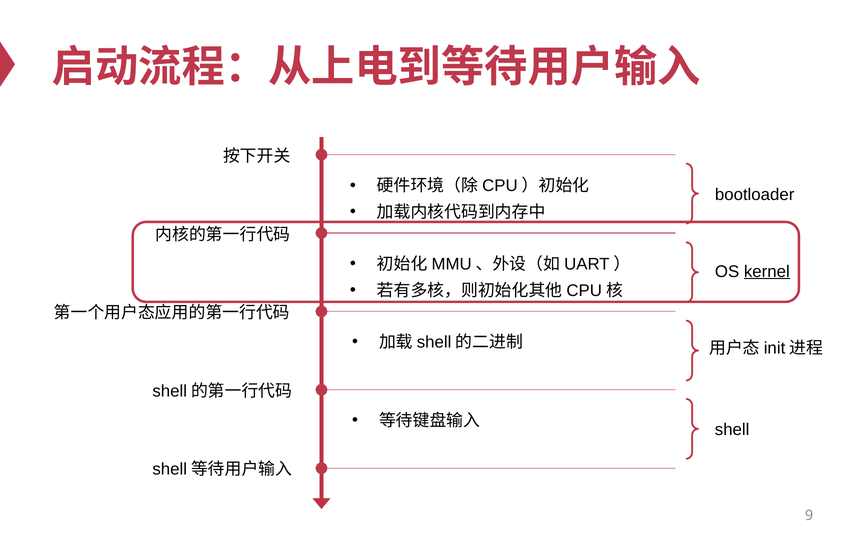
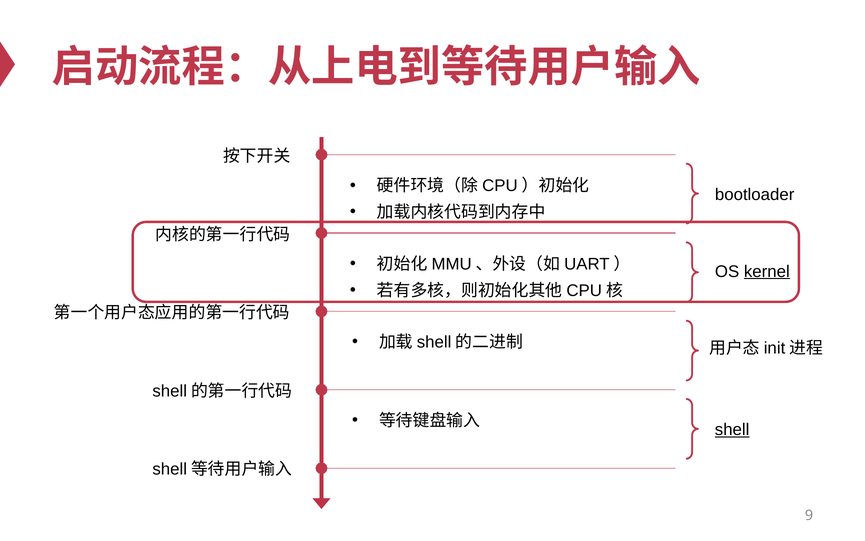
shell underline: none -> present (732, 429)
